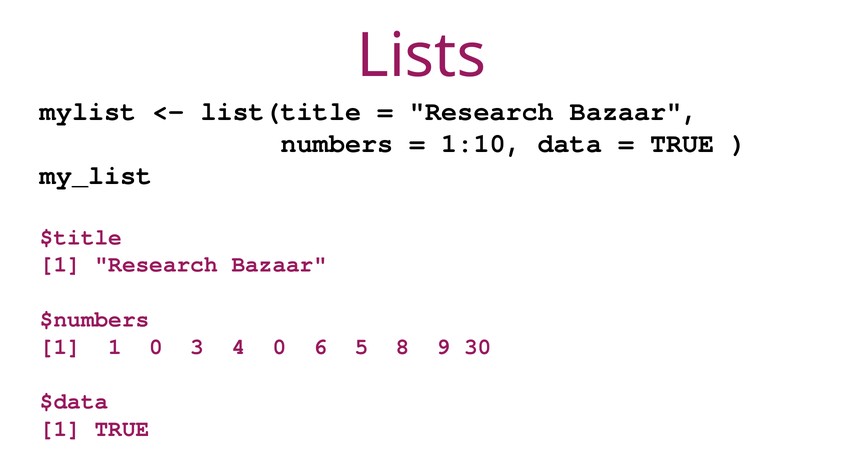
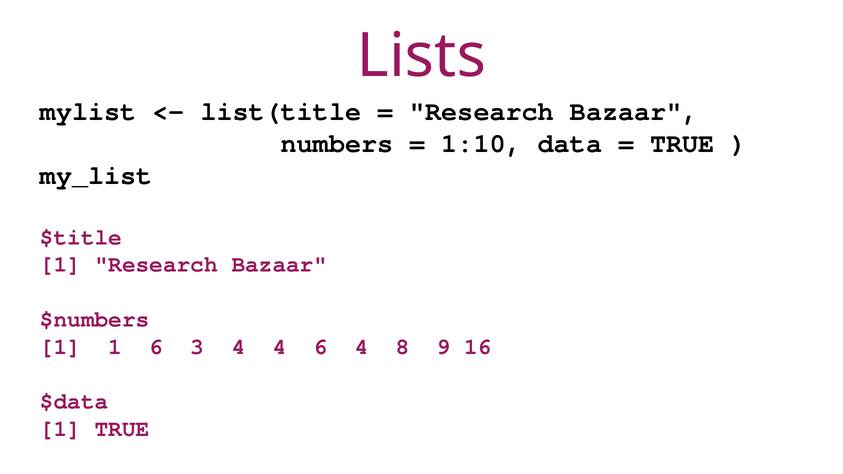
1 0: 0 -> 6 (156, 347)
4 0: 0 -> 4 (279, 347)
6 5: 5 -> 4 (362, 347)
30: 30 -> 16 (478, 347)
